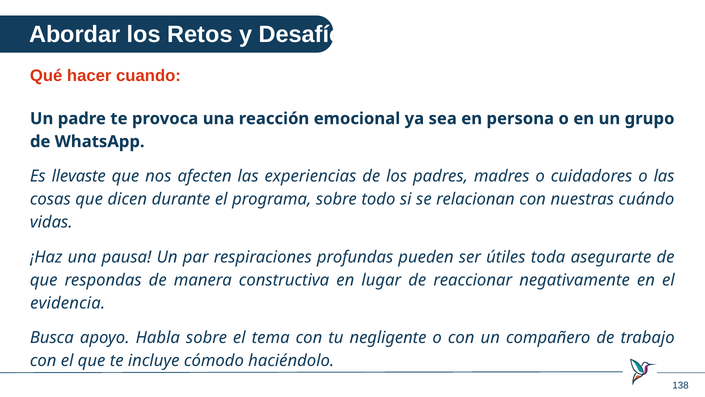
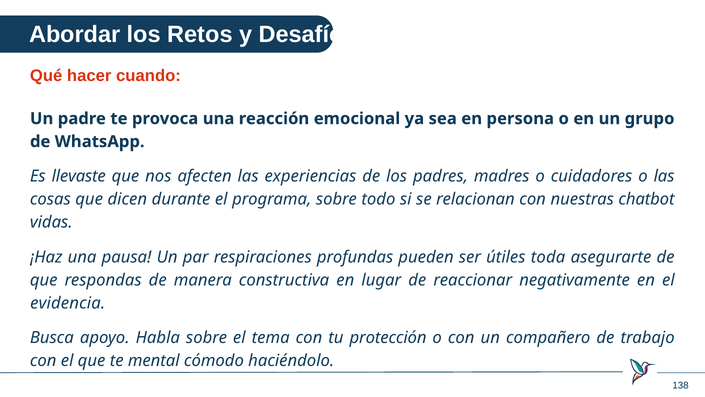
cuándo: cuándo -> chatbot (647, 199)
negligente: negligente -> protección (388, 337)
incluye: incluye -> mental (154, 360)
